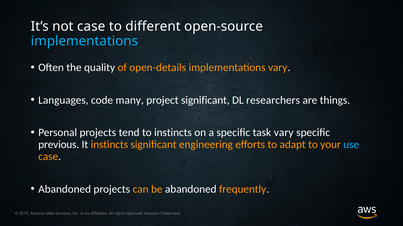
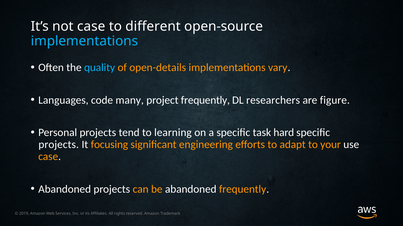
quality colour: white -> light blue (100, 68)
project significant: significant -> frequently (205, 100)
things: things -> figure (335, 100)
to instincts: instincts -> learning (173, 133)
task vary: vary -> hard (284, 133)
previous: previous -> projects (59, 145)
It instincts: instincts -> focusing (109, 145)
use colour: light blue -> white (351, 145)
